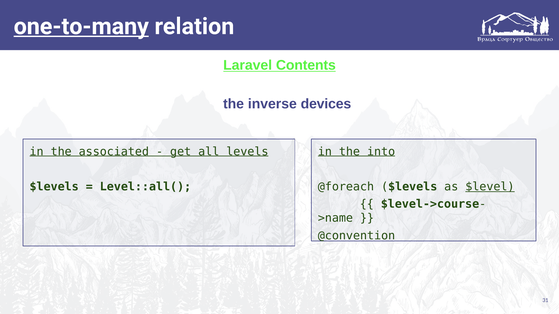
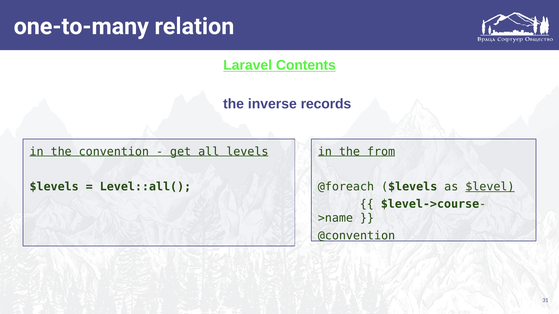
one-to-many underline: present -> none (81, 26)
devices: devices -> records (326, 104)
associated: associated -> convention (114, 152)
into: into -> from (381, 152)
